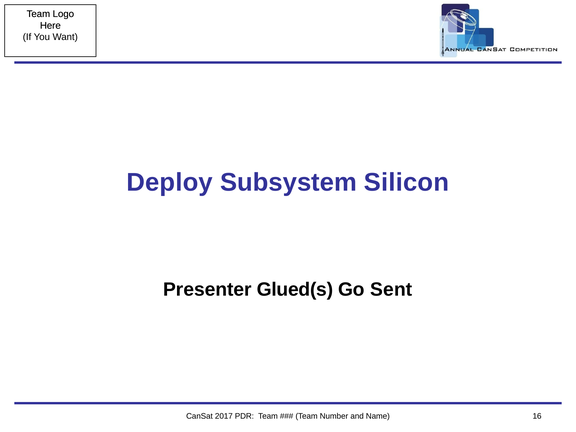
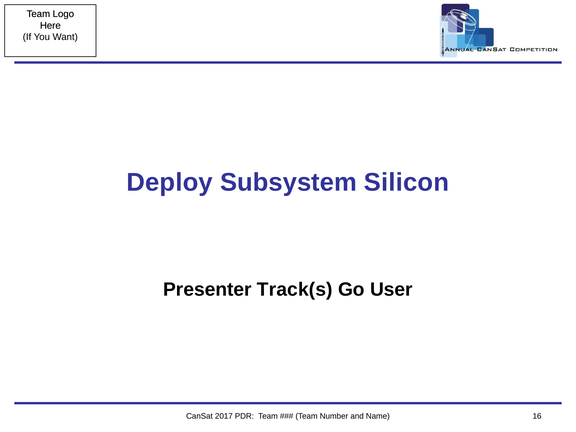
Glued(s: Glued(s -> Track(s (295, 289)
Sent: Sent -> User (391, 289)
